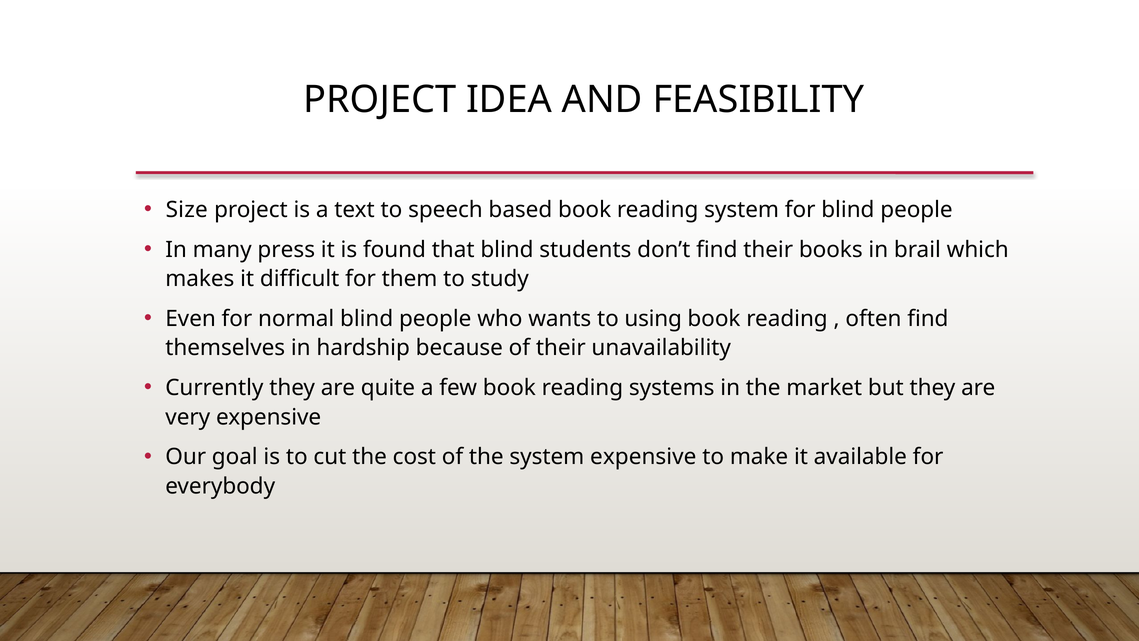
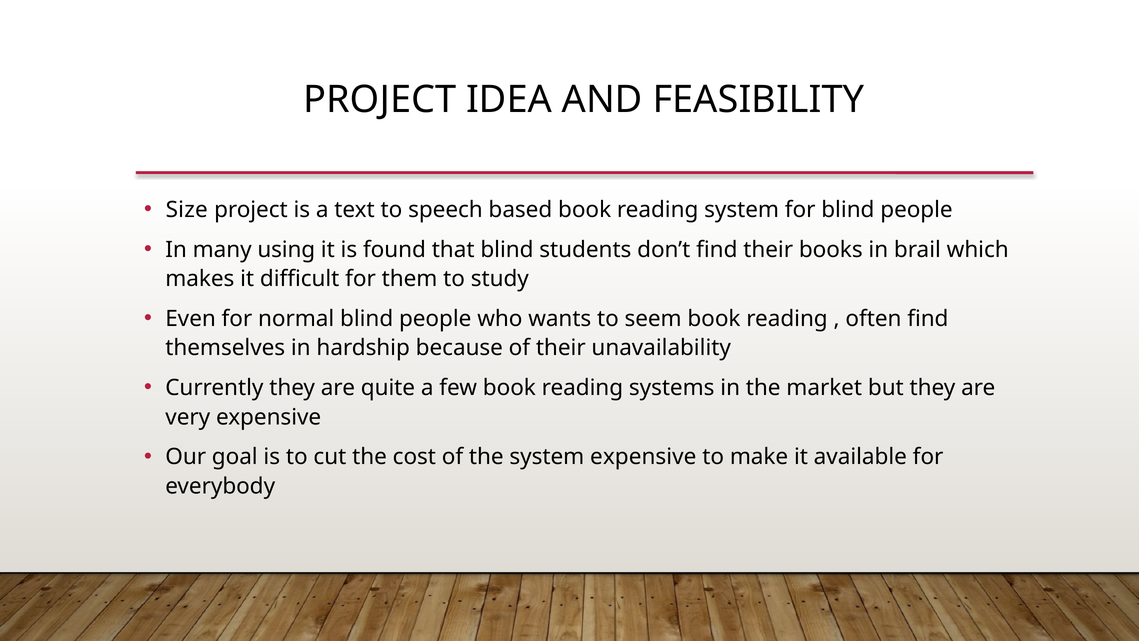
press: press -> using (286, 250)
using: using -> seem (653, 319)
